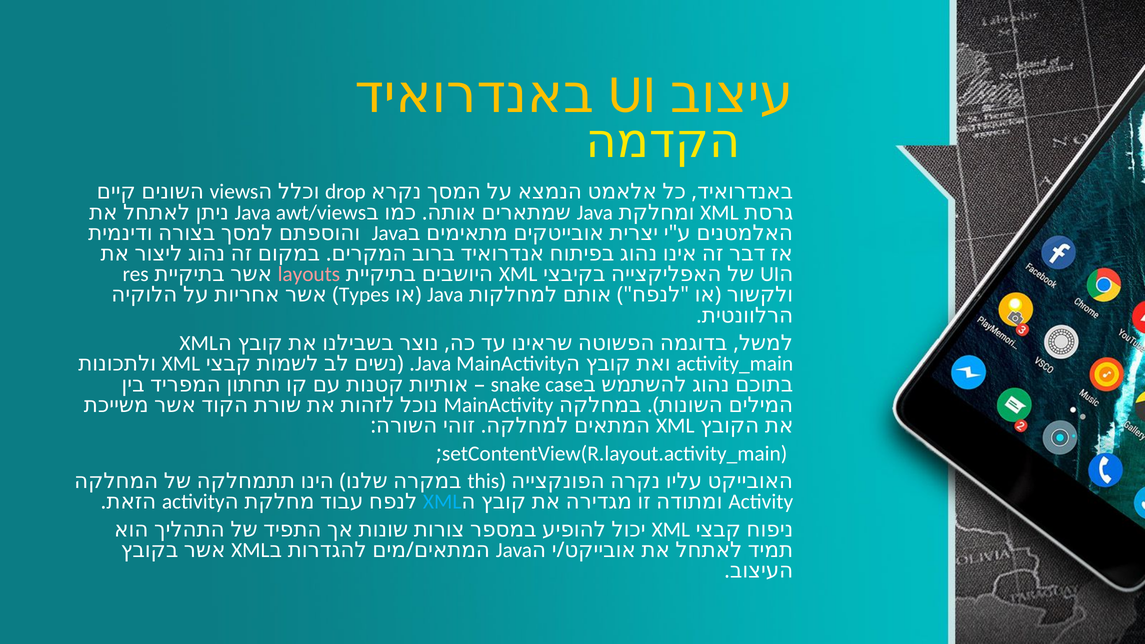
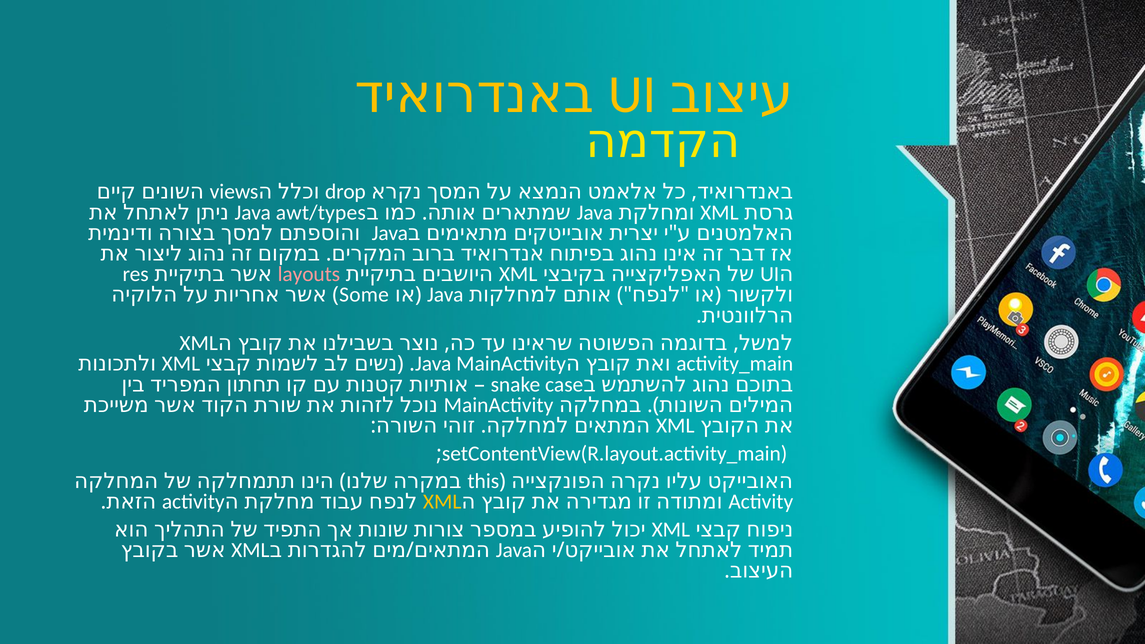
awt/views: awt/views -> awt/types (321, 212)
Types: Types -> Some (364, 295)
XML colour: light blue -> yellow (442, 502)
